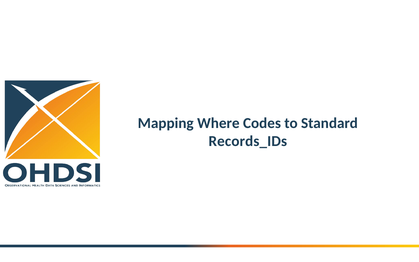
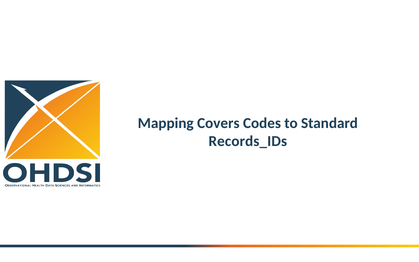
Where: Where -> Covers (218, 123)
